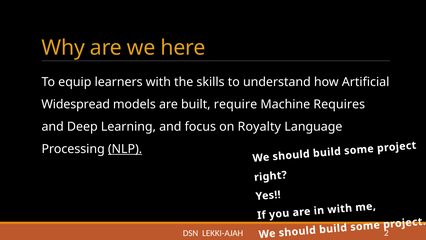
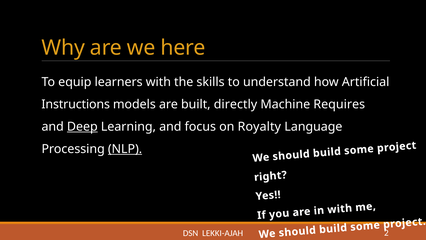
Widespread: Widespread -> Instructions (76, 104)
require: require -> directly (235, 104)
Deep underline: none -> present (82, 126)
